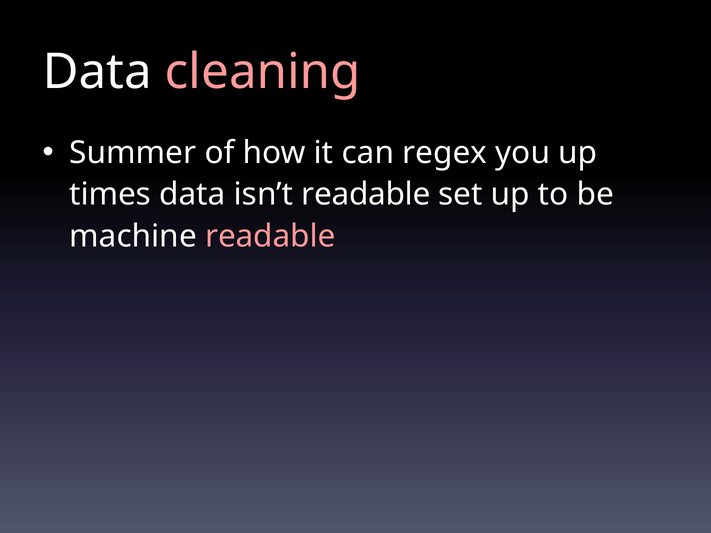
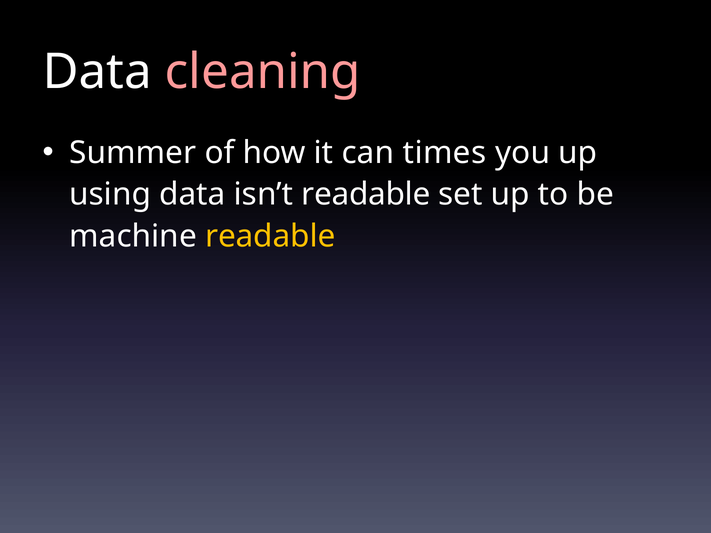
regex: regex -> times (444, 153)
times: times -> using (110, 195)
readable colour: pink -> yellow (270, 236)
